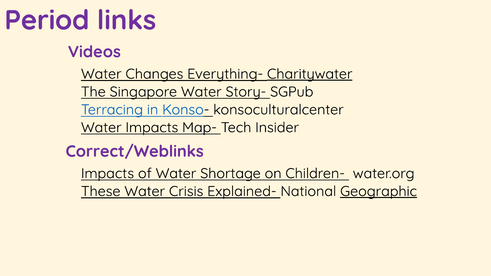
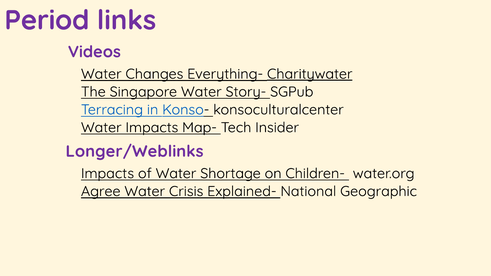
Correct/Weblinks: Correct/Weblinks -> Longer/Weblinks (135, 151)
These: These -> Agree (101, 191)
Geographic underline: present -> none (379, 191)
